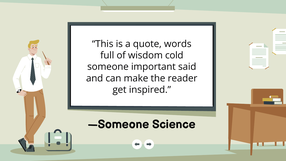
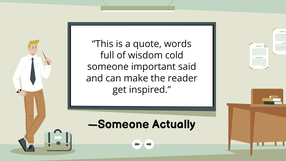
Science: Science -> Actually (174, 124)
